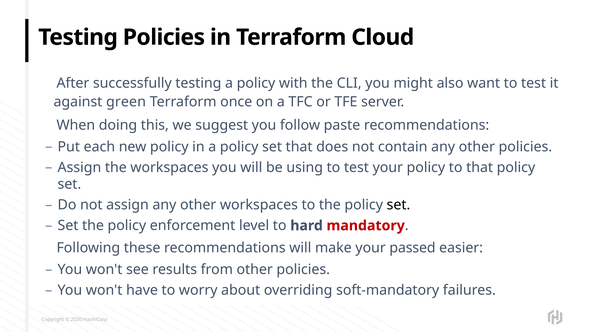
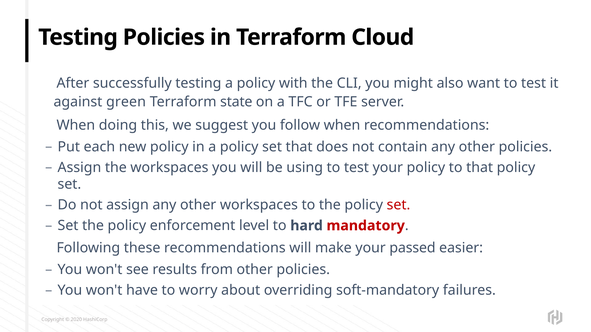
once: once -> state (236, 102)
follow paste: paste -> when (342, 125)
set colour: black -> red (398, 205)
